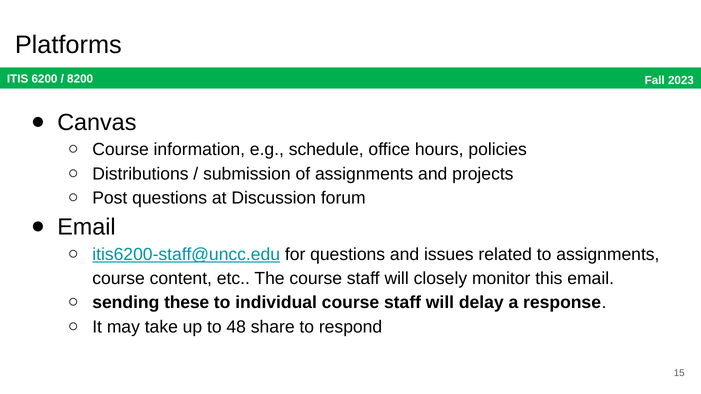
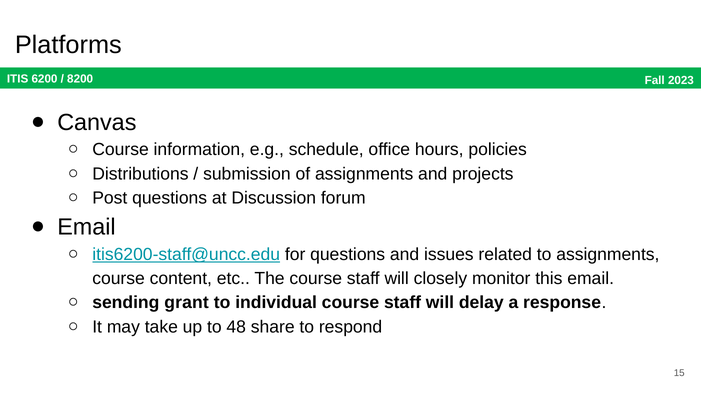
these: these -> grant (187, 303)
